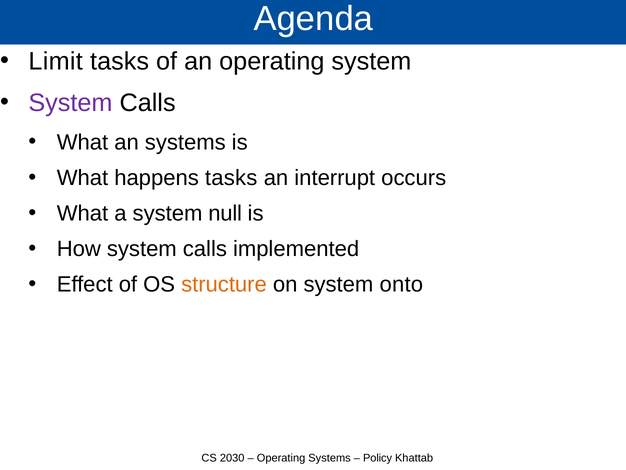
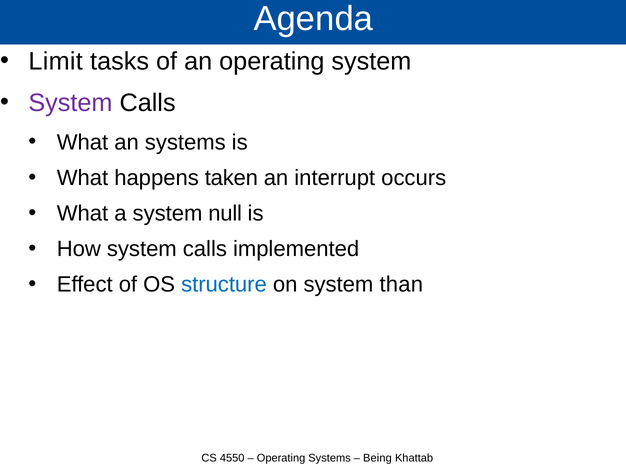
happens tasks: tasks -> taken (231, 178)
structure colour: orange -> blue (224, 284)
onto: onto -> than (401, 284)
2030: 2030 -> 4550 (232, 457)
Policy: Policy -> Being (377, 457)
